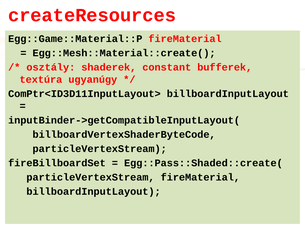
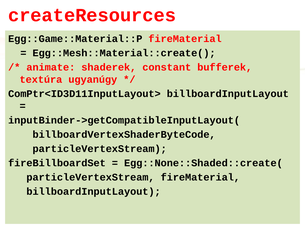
osztály: osztály -> animate (51, 67)
Egg::Pass::Shaded::create(: Egg::Pass::Shaded::create( -> Egg::None::Shaded::create( (203, 163)
